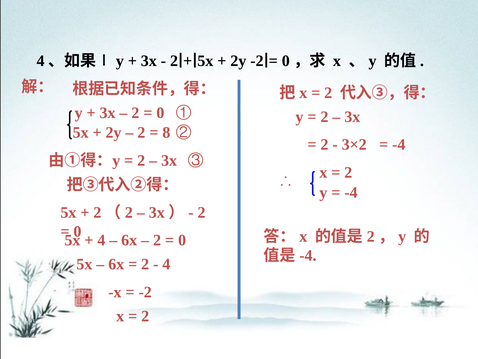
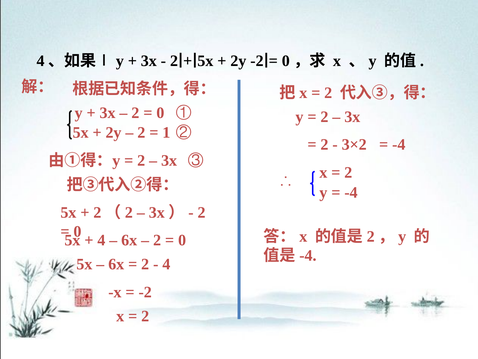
8: 8 -> 1 (166, 133)
